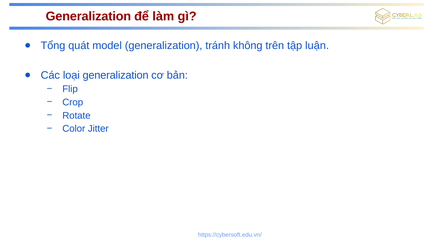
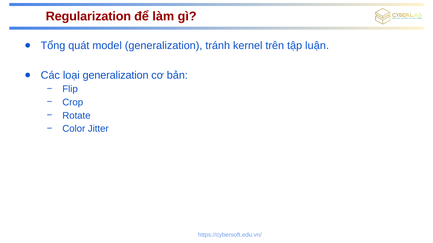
Generalization: Generalization -> Regularization (88, 16)
không: không -> kernel (248, 46)
